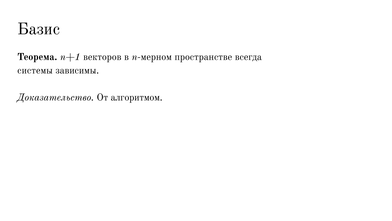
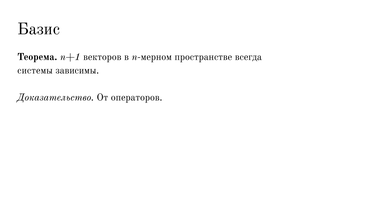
алгоритмом: алгоритмом -> операторов (137, 97)
